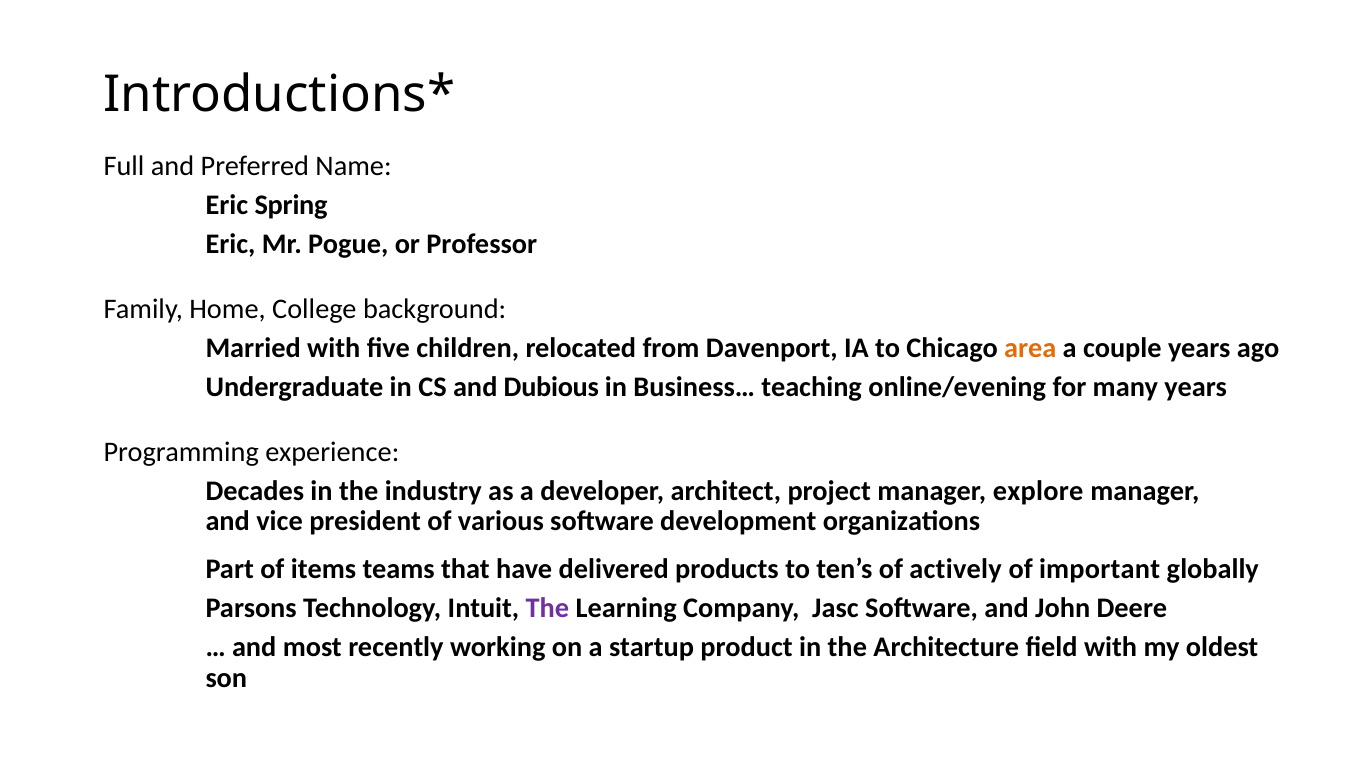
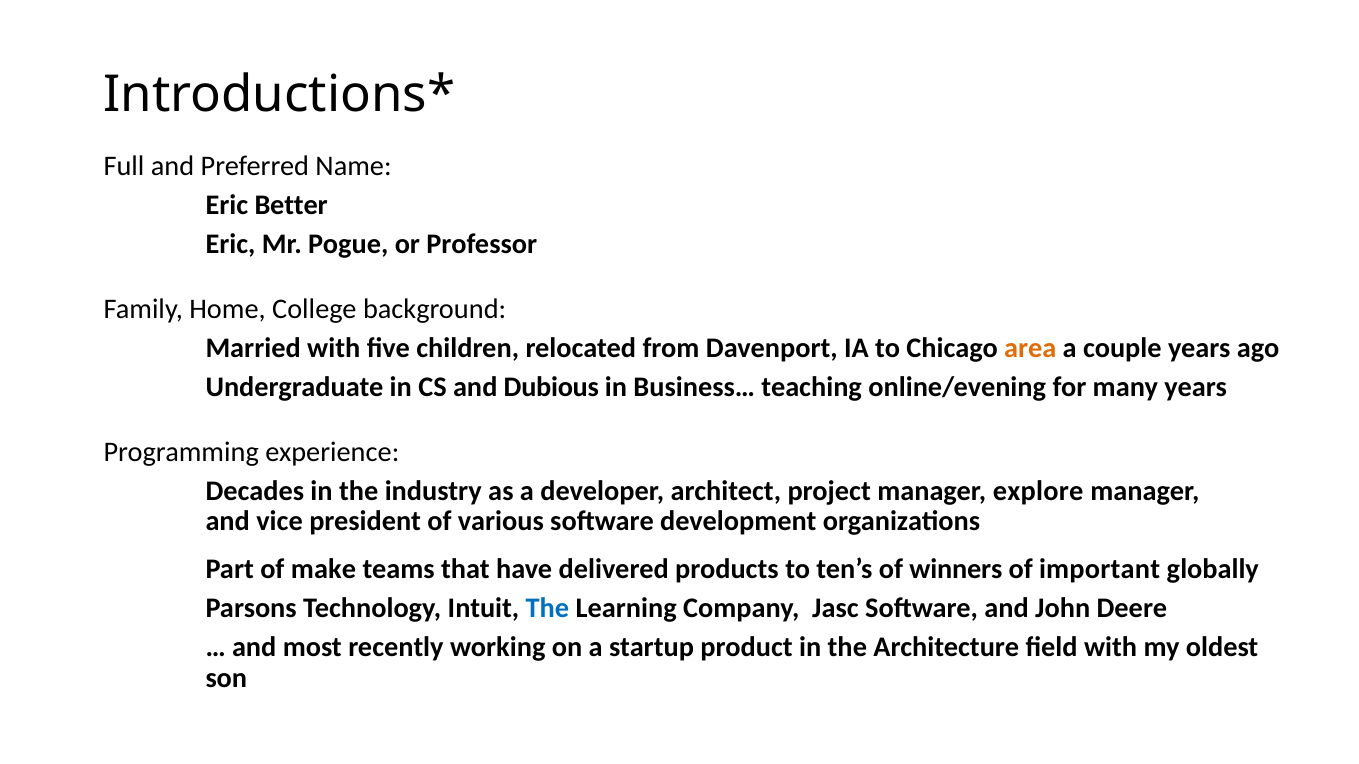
Spring: Spring -> Better (291, 205)
items: items -> make (323, 569)
actively: actively -> winners (956, 569)
The colour: purple -> blue (547, 608)
